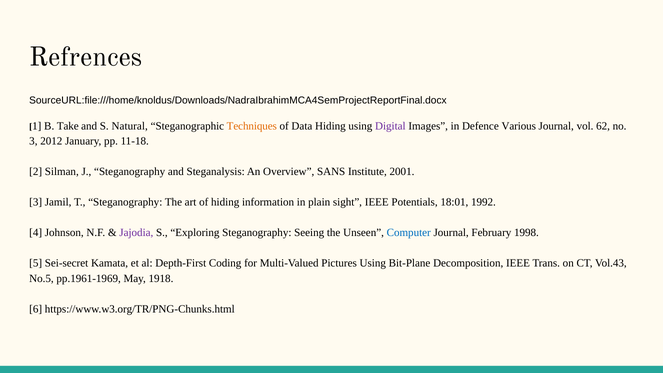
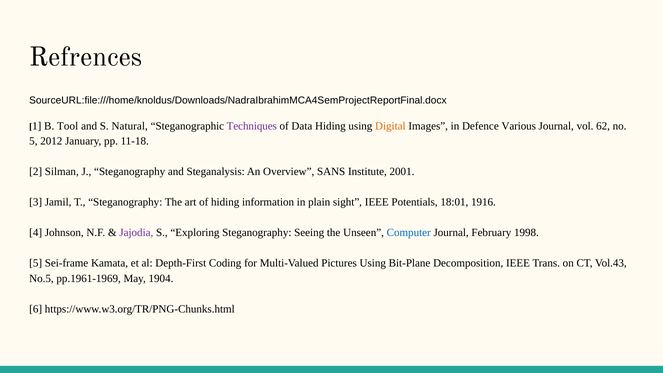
Take: Take -> Tool (68, 126)
Techniques colour: orange -> purple (252, 126)
Digital colour: purple -> orange (390, 126)
3: 3 -> 5 (33, 141)
1992: 1992 -> 1916 (483, 202)
Sei-secret: Sei-secret -> Sei-frame (67, 263)
1918: 1918 -> 1904 (161, 278)
